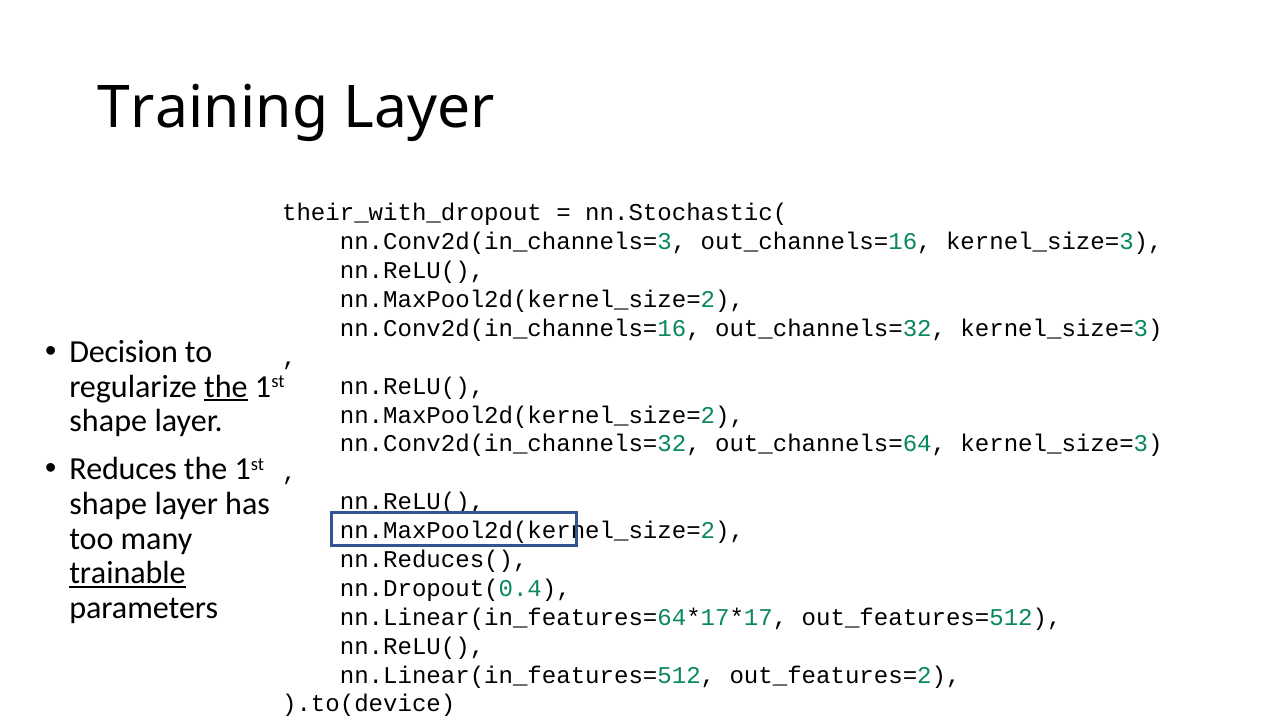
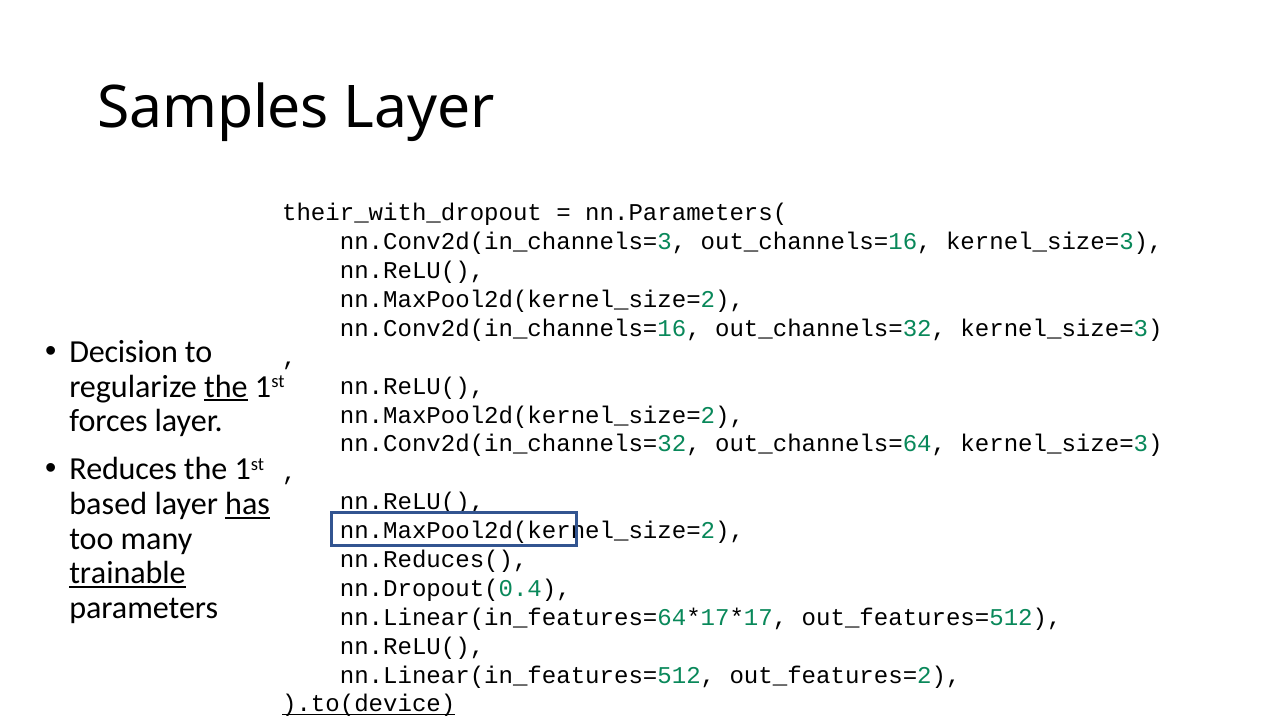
Training: Training -> Samples (213, 108)
nn.Stochastic(: nn.Stochastic( -> nn.Parameters( (686, 213)
shape: shape -> forces (108, 421)
shape: shape -> based (108, 504)
has underline: none -> present (248, 504)
).to(device underline: none -> present (369, 704)
